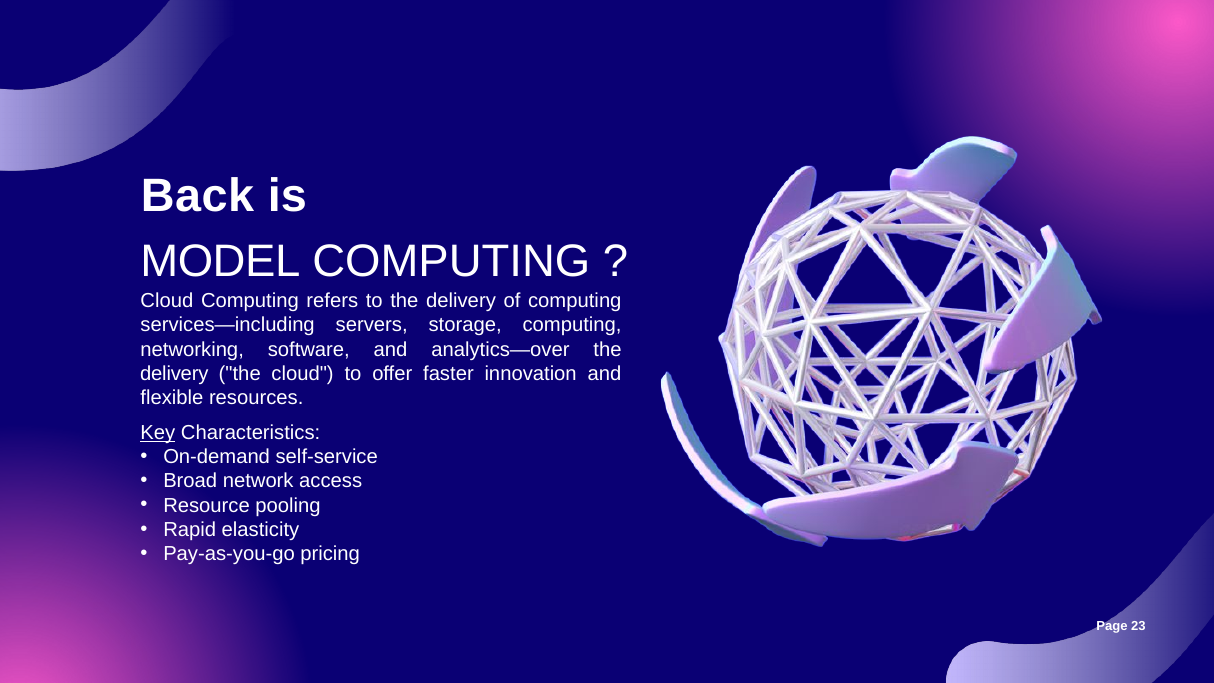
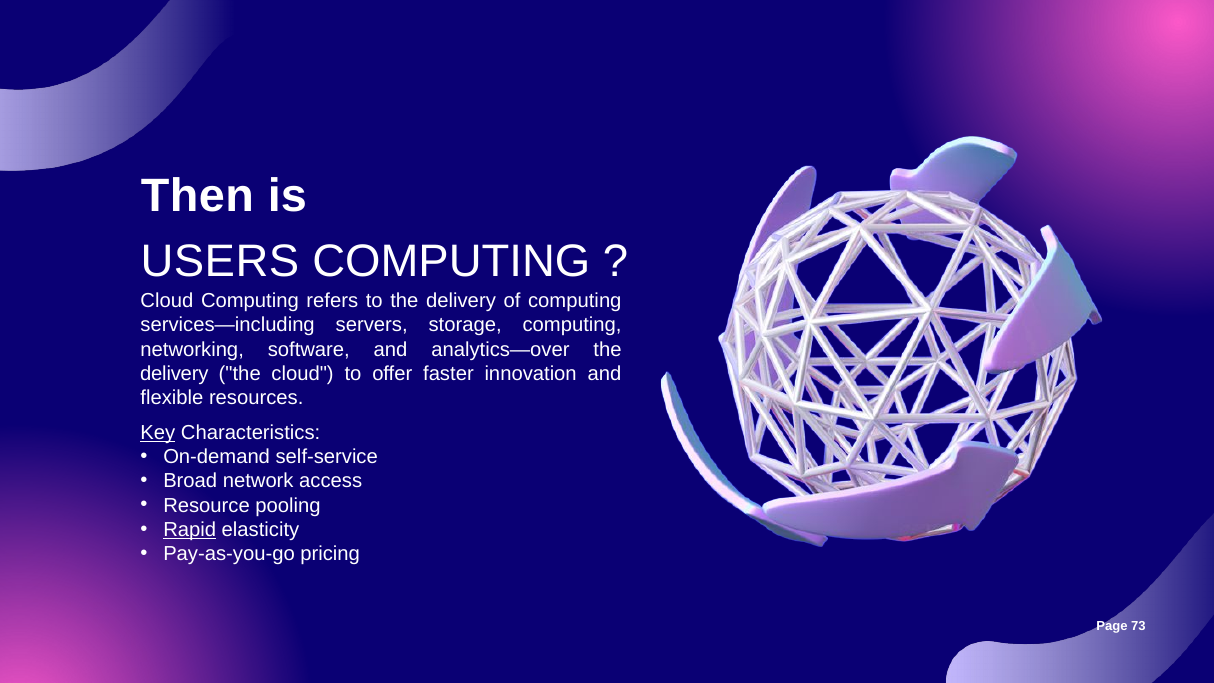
Back: Back -> Then (197, 196)
MODEL: MODEL -> USERS (220, 261)
Rapid underline: none -> present (190, 530)
23: 23 -> 73 (1138, 626)
